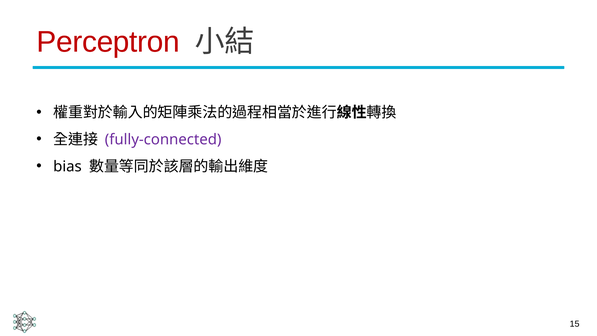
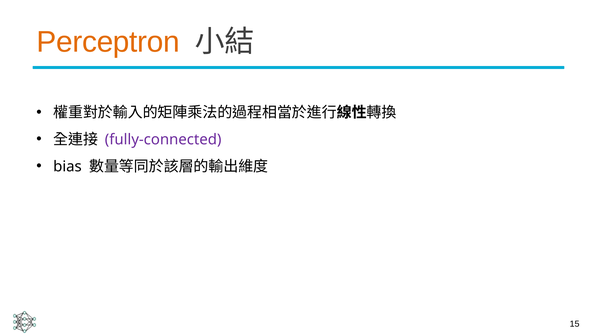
Perceptron colour: red -> orange (108, 42)
